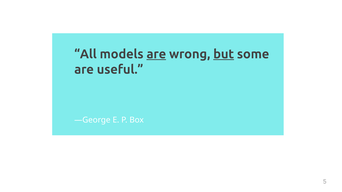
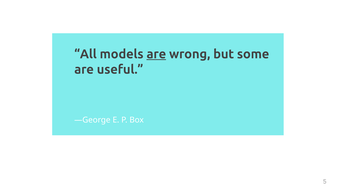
but underline: present -> none (224, 54)
